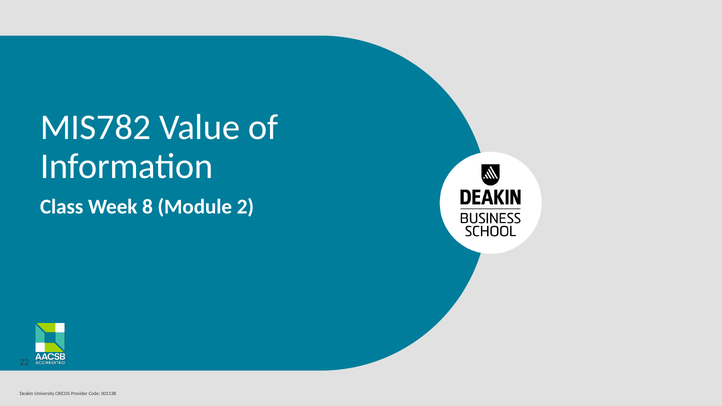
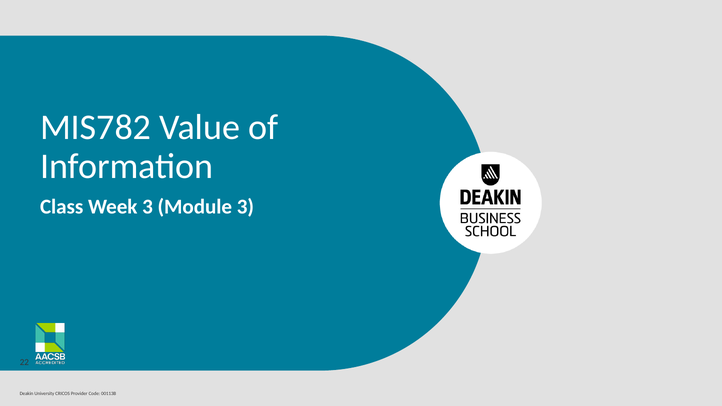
Week 8: 8 -> 3 (147, 207)
Module 2: 2 -> 3 (245, 207)
